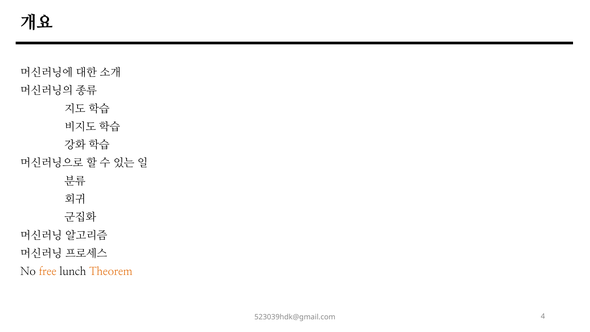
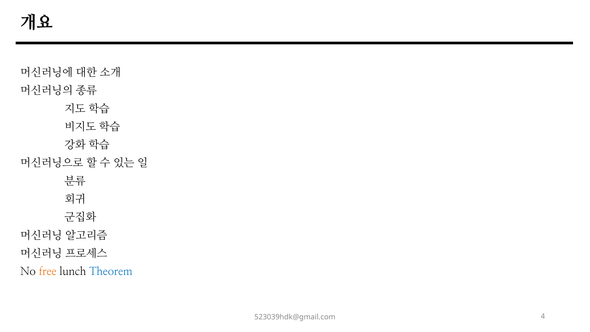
Theorem colour: orange -> blue (111, 272)
